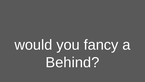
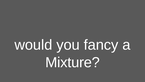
Behind: Behind -> Mixture (73, 62)
